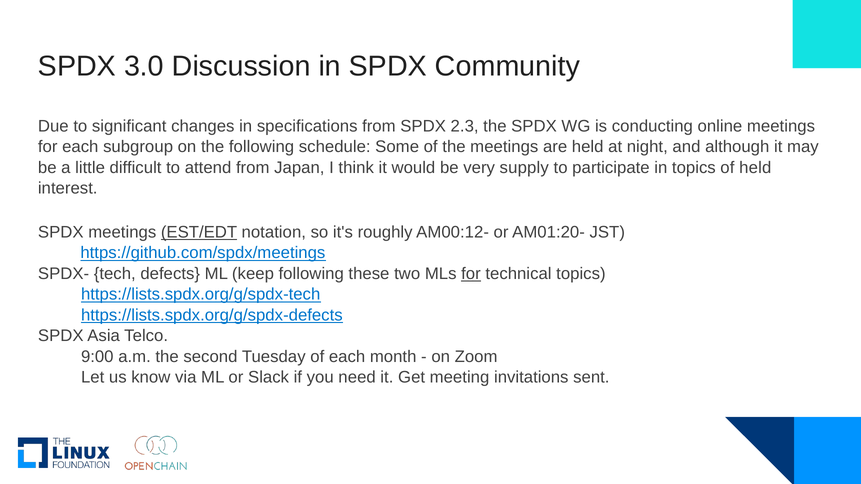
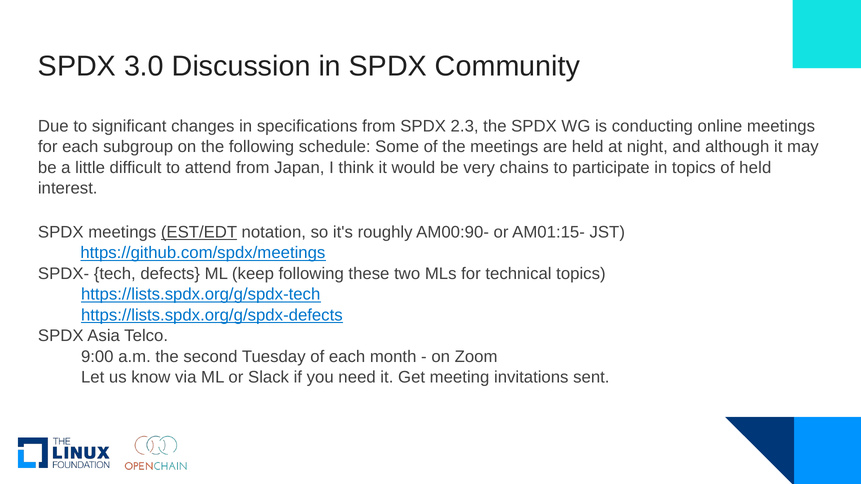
supply: supply -> chains (524, 168)
AM00:12-: AM00:12- -> AM00:90- (453, 232)
AM01:20-: AM01:20- -> AM01:15- (549, 232)
for underline: present -> none (471, 274)
